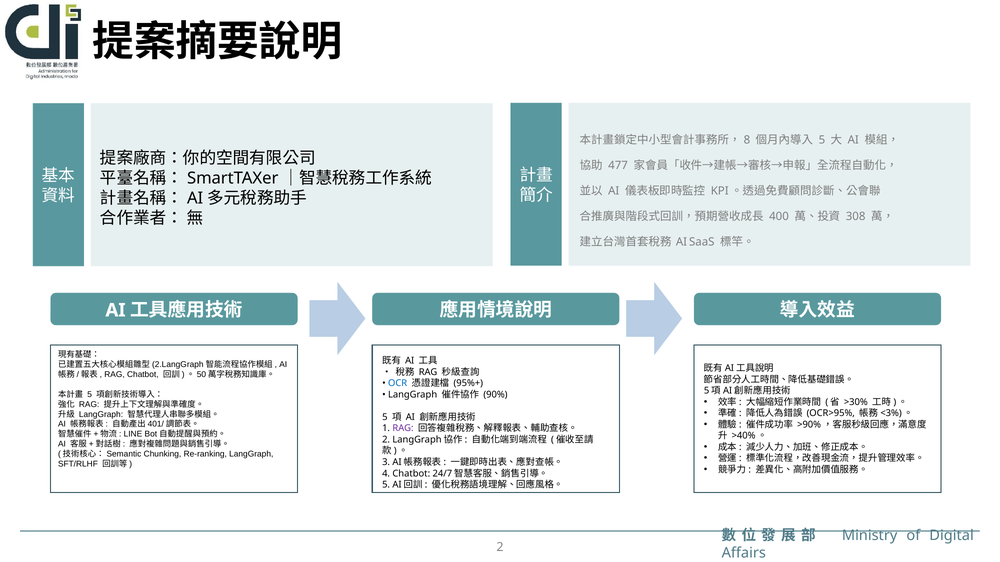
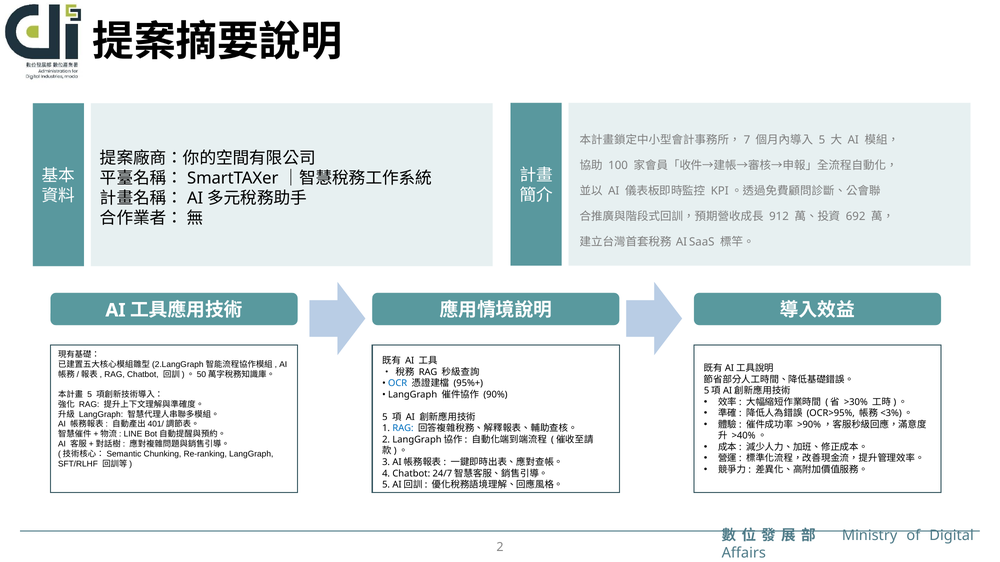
8: 8 -> 7 (747, 140)
477: 477 -> 100 (618, 166)
400: 400 -> 912 (779, 217)
308: 308 -> 692 (856, 217)
RAG colour: purple -> blue (403, 429)
